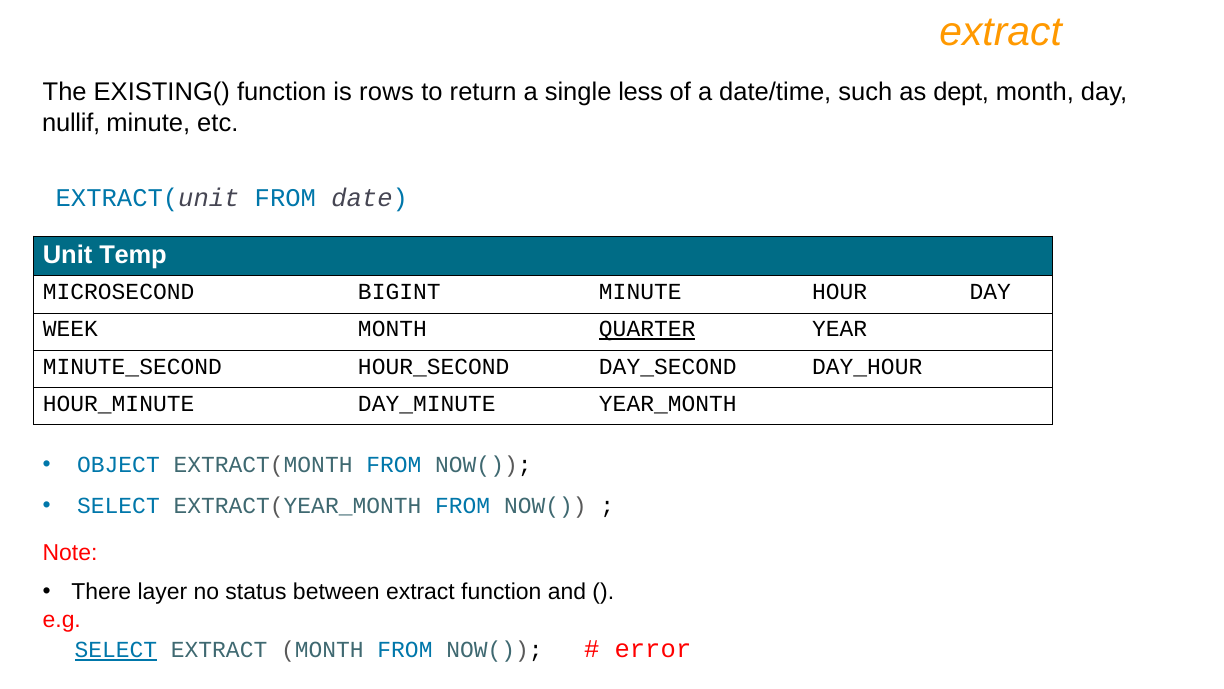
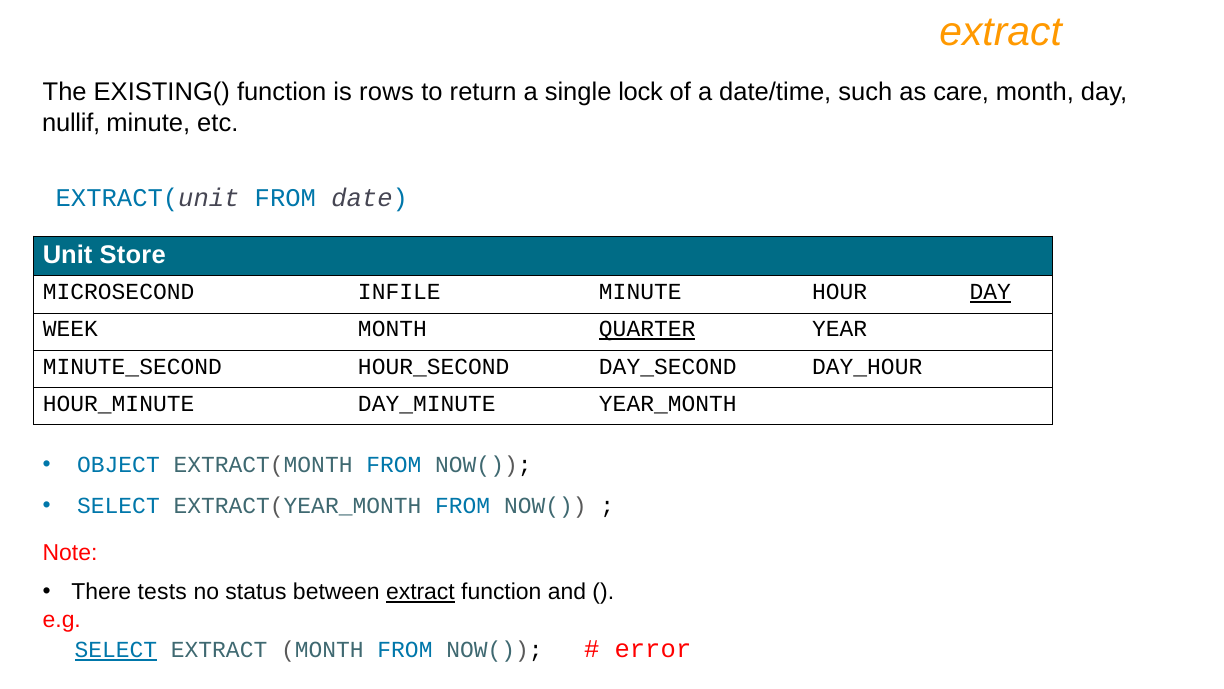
less: less -> lock (641, 92)
dept: dept -> care (961, 92)
Temp: Temp -> Store (133, 255)
BIGINT: BIGINT -> INFILE (399, 292)
DAY underline: none -> present (990, 292)
layer: layer -> tests (162, 592)
extract underline: none -> present (420, 592)
